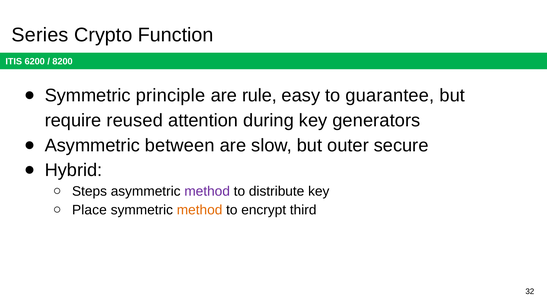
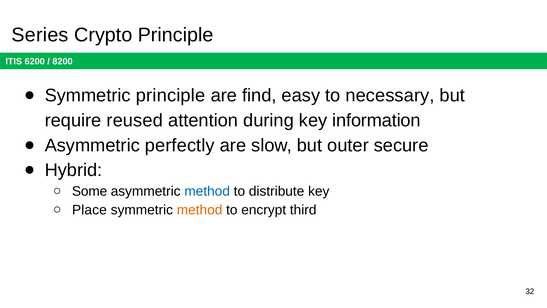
Crypto Function: Function -> Principle (176, 35)
rule: rule -> find (259, 95)
guarantee: guarantee -> necessary (390, 95)
generators: generators -> information (376, 120)
between: between -> perfectly (180, 145)
Steps: Steps -> Some (90, 191)
method colour: purple -> blue (207, 191)
